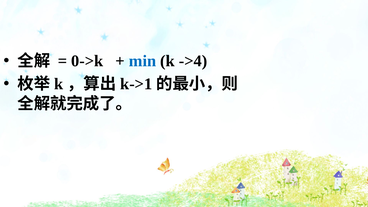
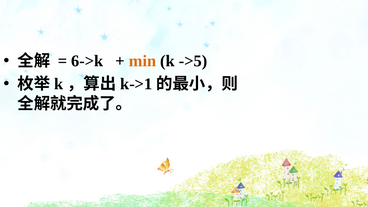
0->k: 0->k -> 6->k (87, 61)
min colour: blue -> orange (143, 61)
->4: ->4 -> ->5 (193, 61)
